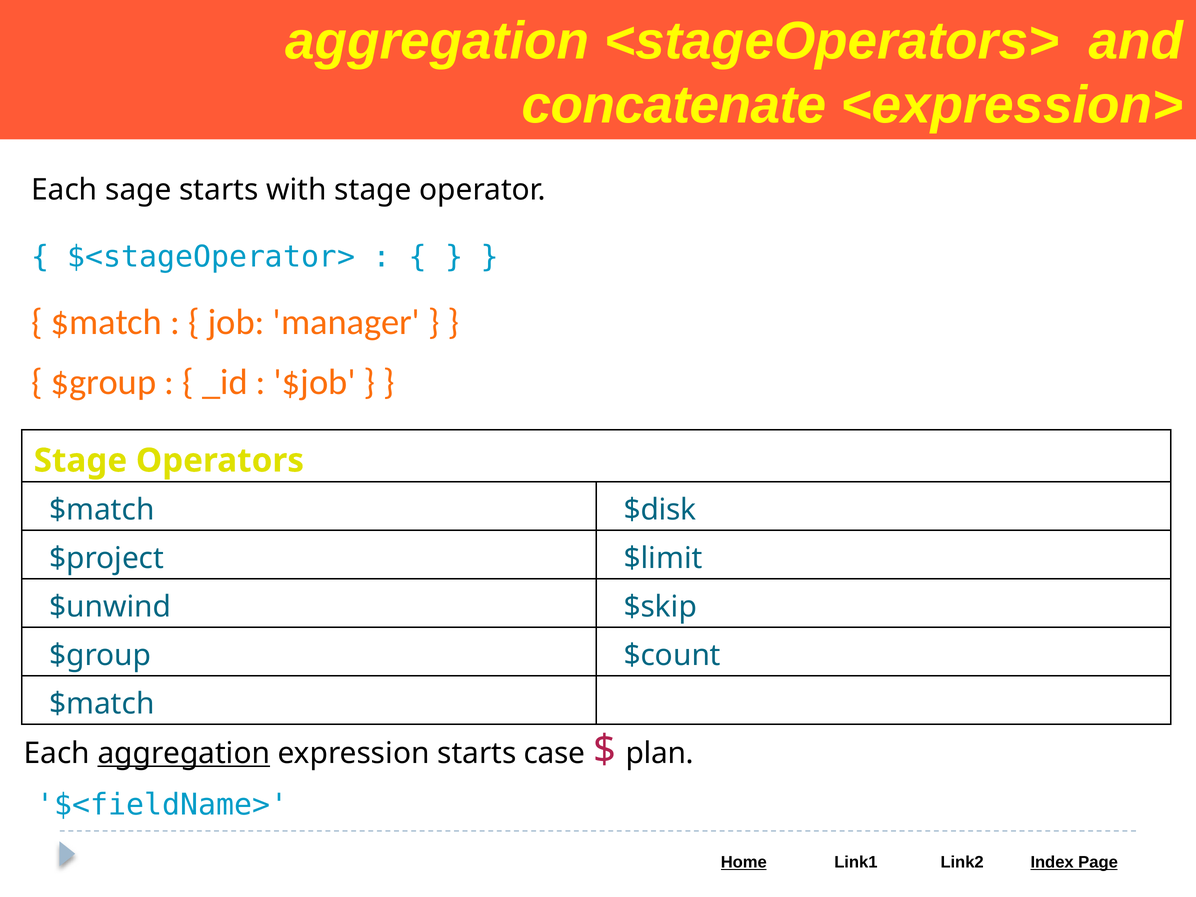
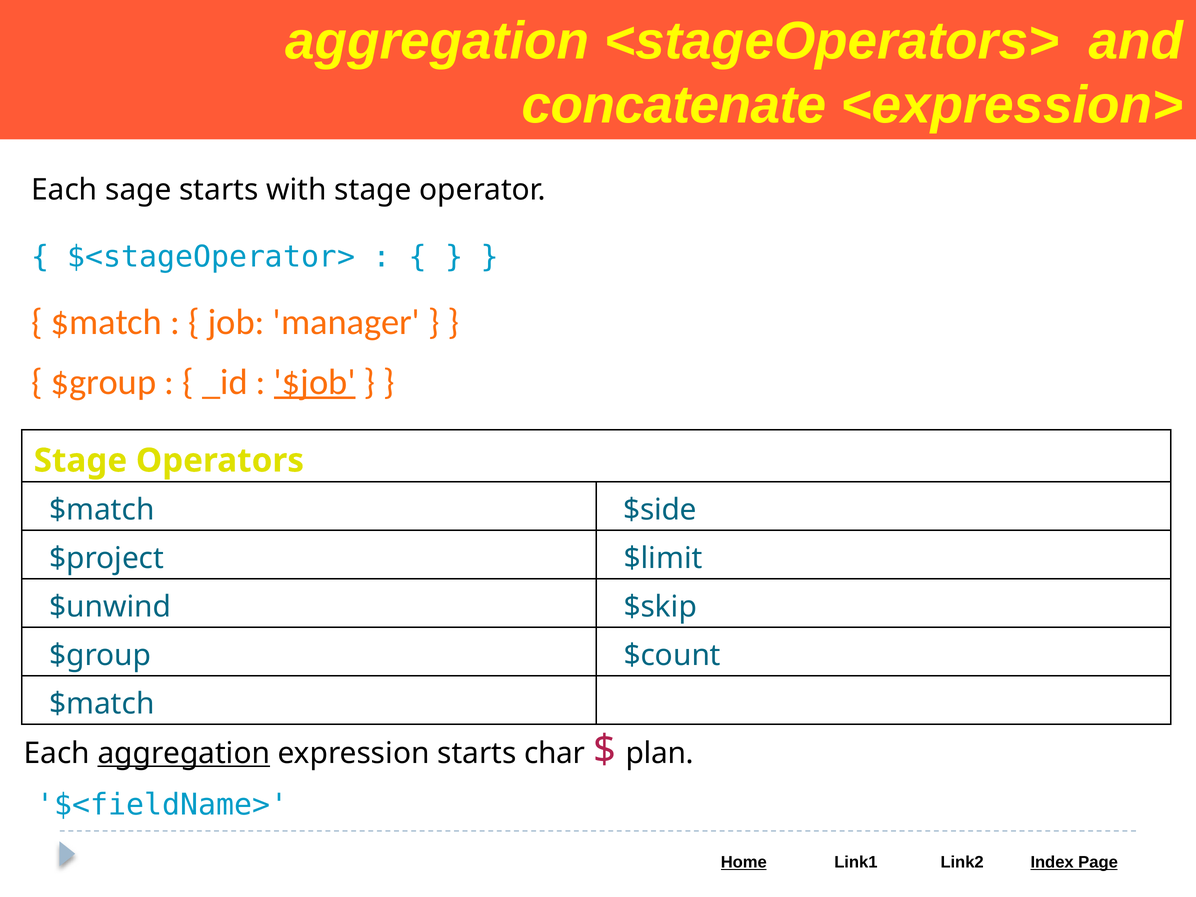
$job underline: none -> present (315, 382)
$disk: $disk -> $side (660, 510)
case: case -> char (555, 753)
